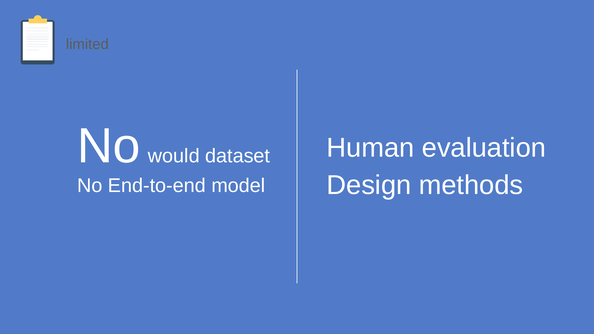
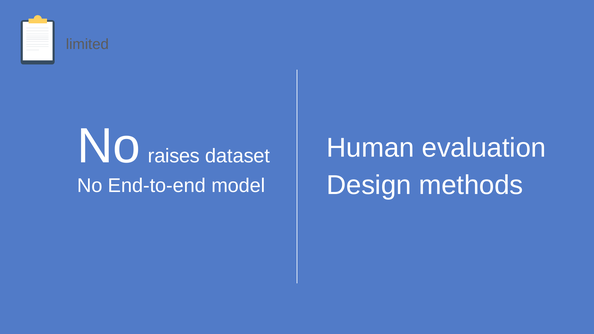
would: would -> raises (174, 156)
